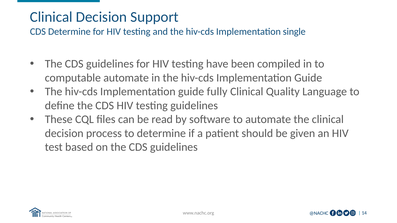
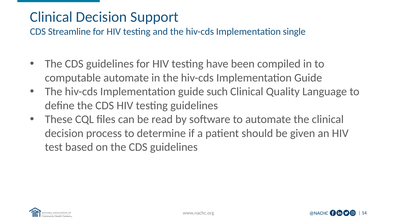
CDS Determine: Determine -> Streamline (69, 32)
fully: fully -> such (217, 92)
